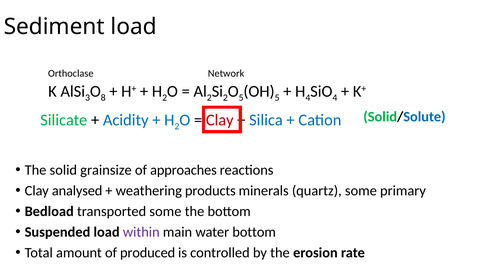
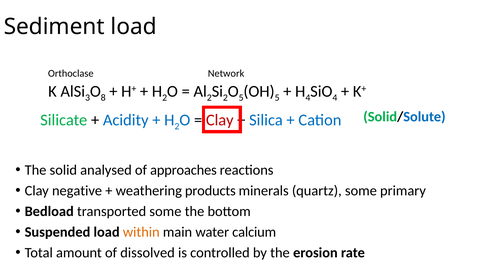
grainsize: grainsize -> analysed (106, 170)
analysed: analysed -> negative (77, 191)
within colour: purple -> orange (141, 232)
water bottom: bottom -> calcium (254, 232)
produced: produced -> dissolved (148, 253)
